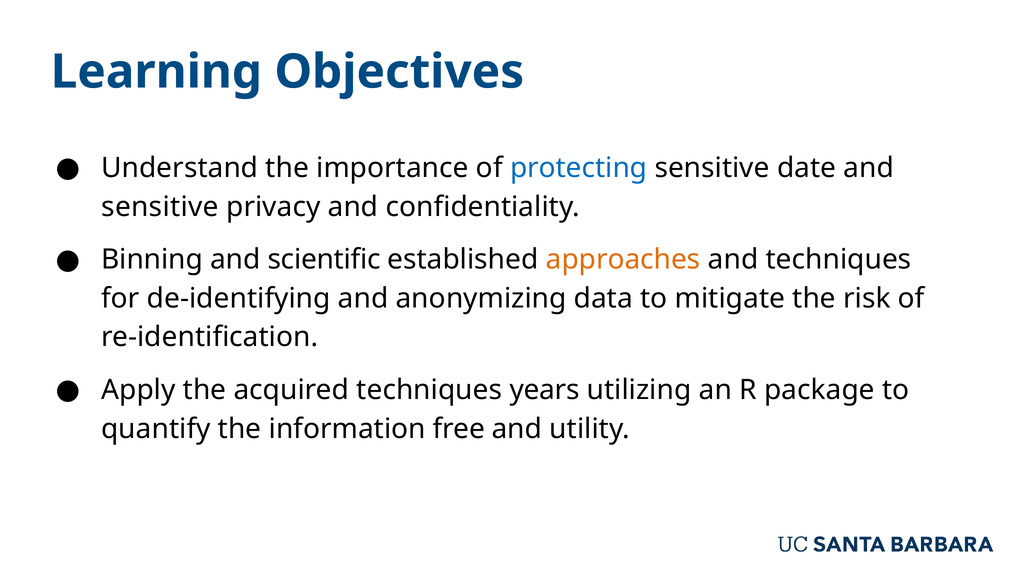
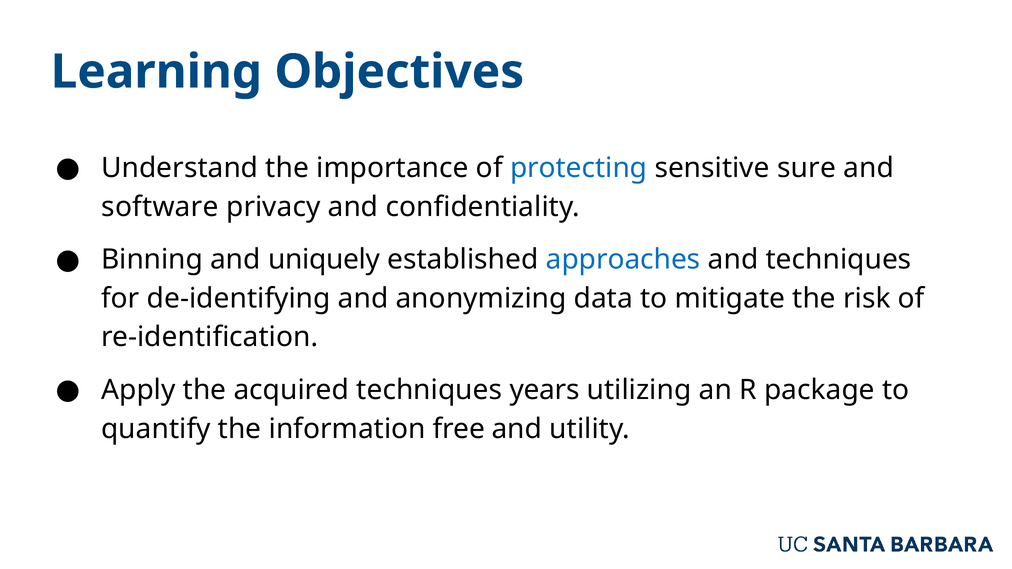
date: date -> sure (806, 168)
sensitive: sensitive -> software (160, 207)
scientific: scientific -> uniquely (324, 260)
approaches colour: orange -> blue (623, 260)
